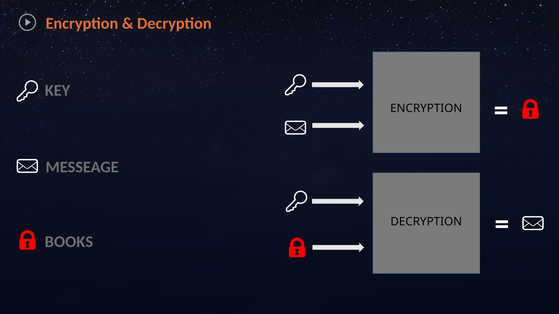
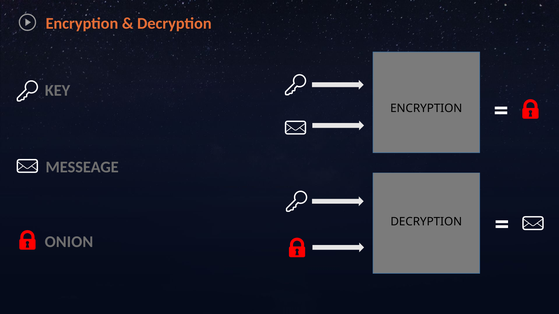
BOOKS: BOOKS -> ONION (69, 242)
